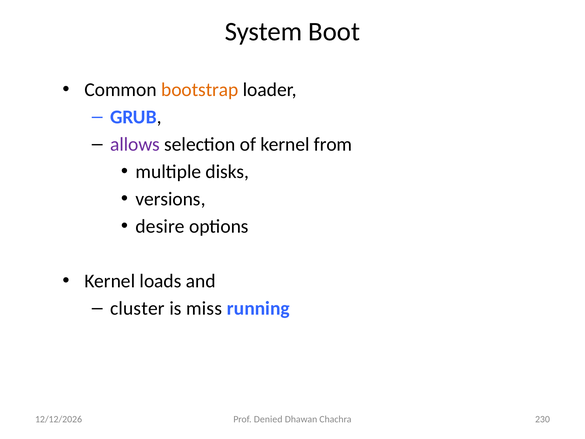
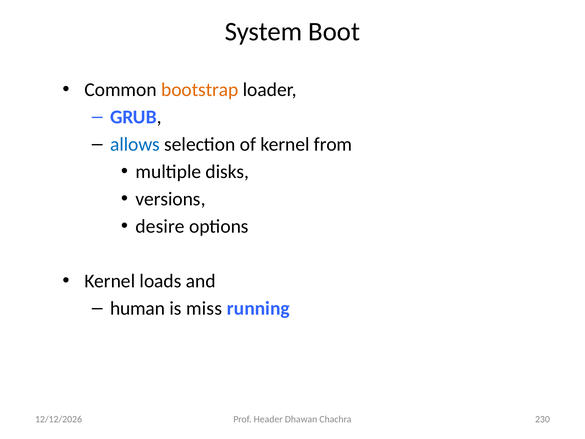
allows colour: purple -> blue (135, 144)
cluster: cluster -> human (138, 308)
Denied: Denied -> Header (268, 419)
